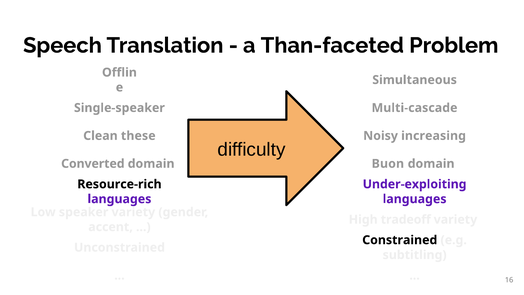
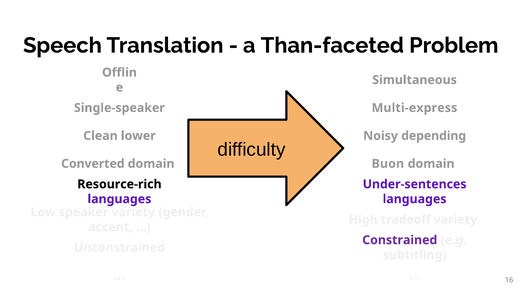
Multi-cascade: Multi-cascade -> Multi-express (414, 108)
these: these -> lower (138, 136)
increasing: increasing -> depending (434, 136)
Under-exploiting: Under-exploiting -> Under-sentences (415, 184)
Constrained colour: black -> purple (400, 240)
